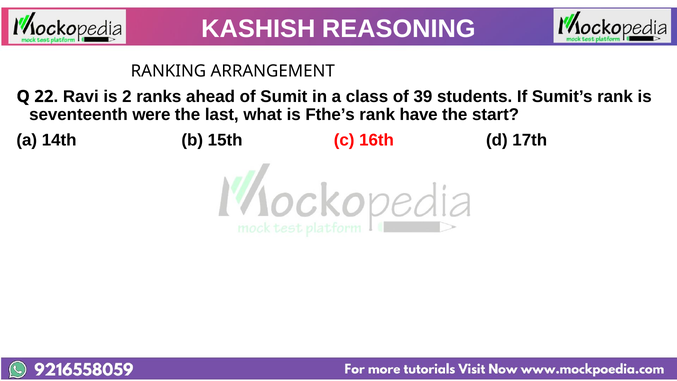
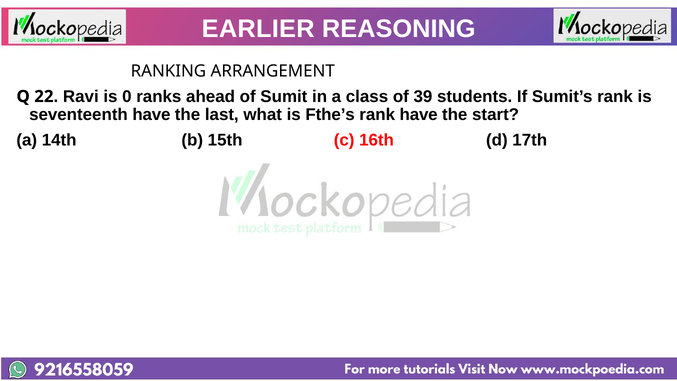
KASHISH: KASHISH -> EARLIER (258, 29)
2: 2 -> 0 (127, 96)
seventeenth were: were -> have (151, 115)
